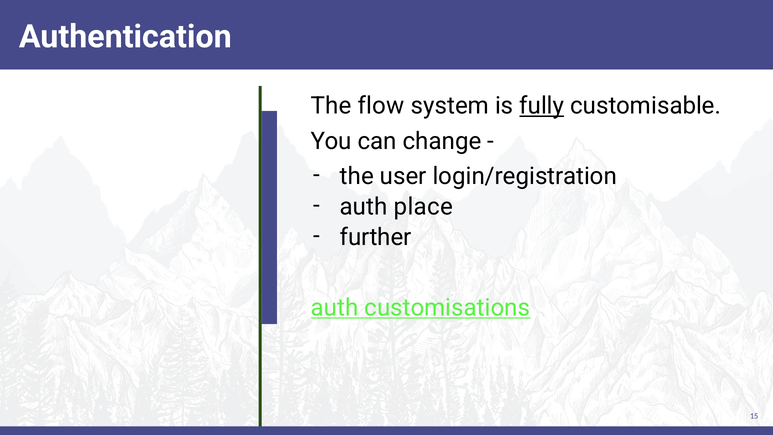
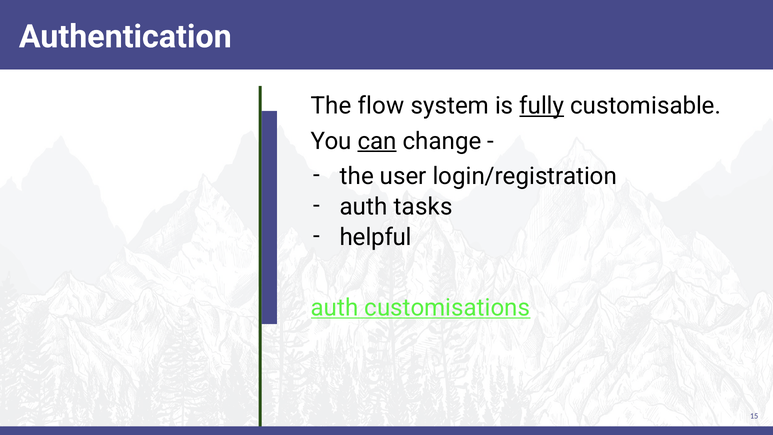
can underline: none -> present (377, 141)
place: place -> tasks (423, 207)
further: further -> helpful (376, 237)
